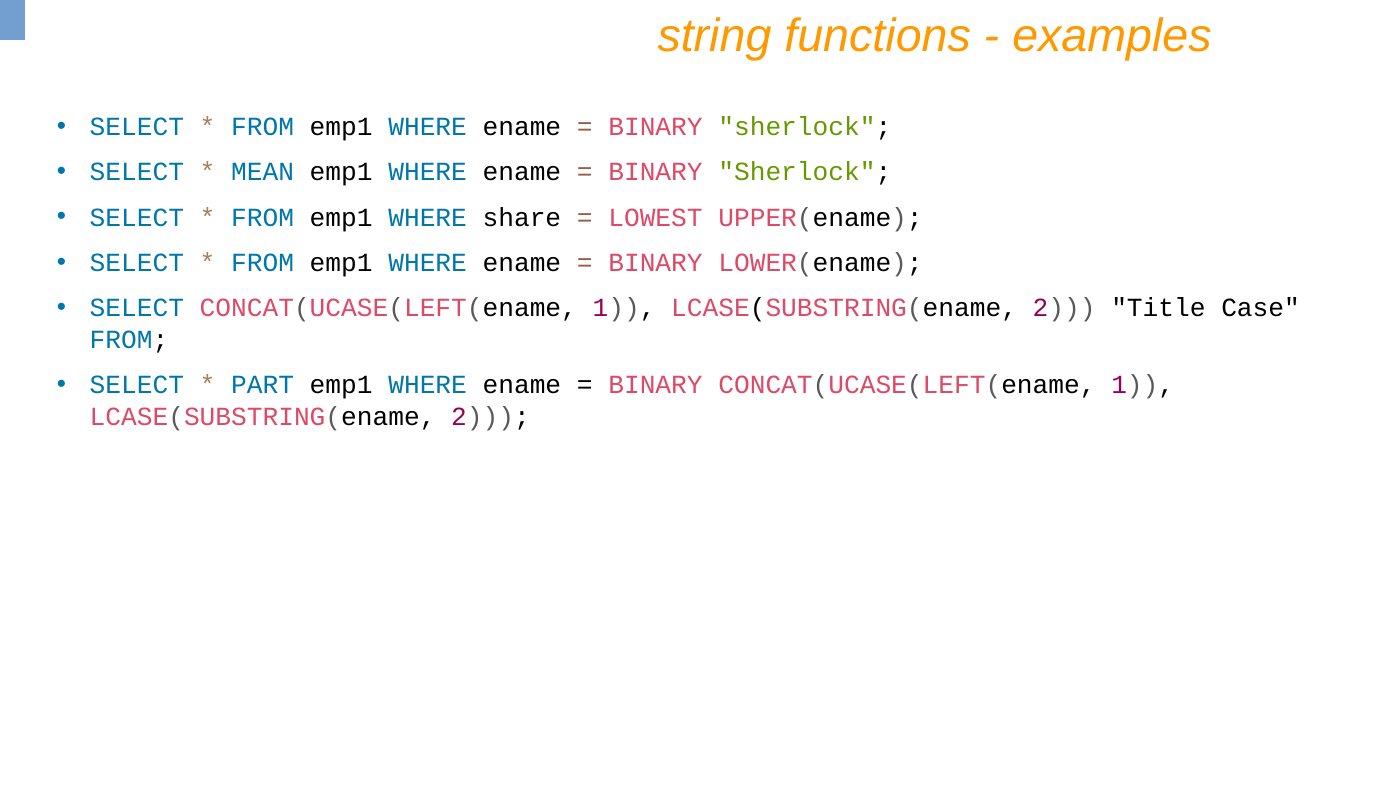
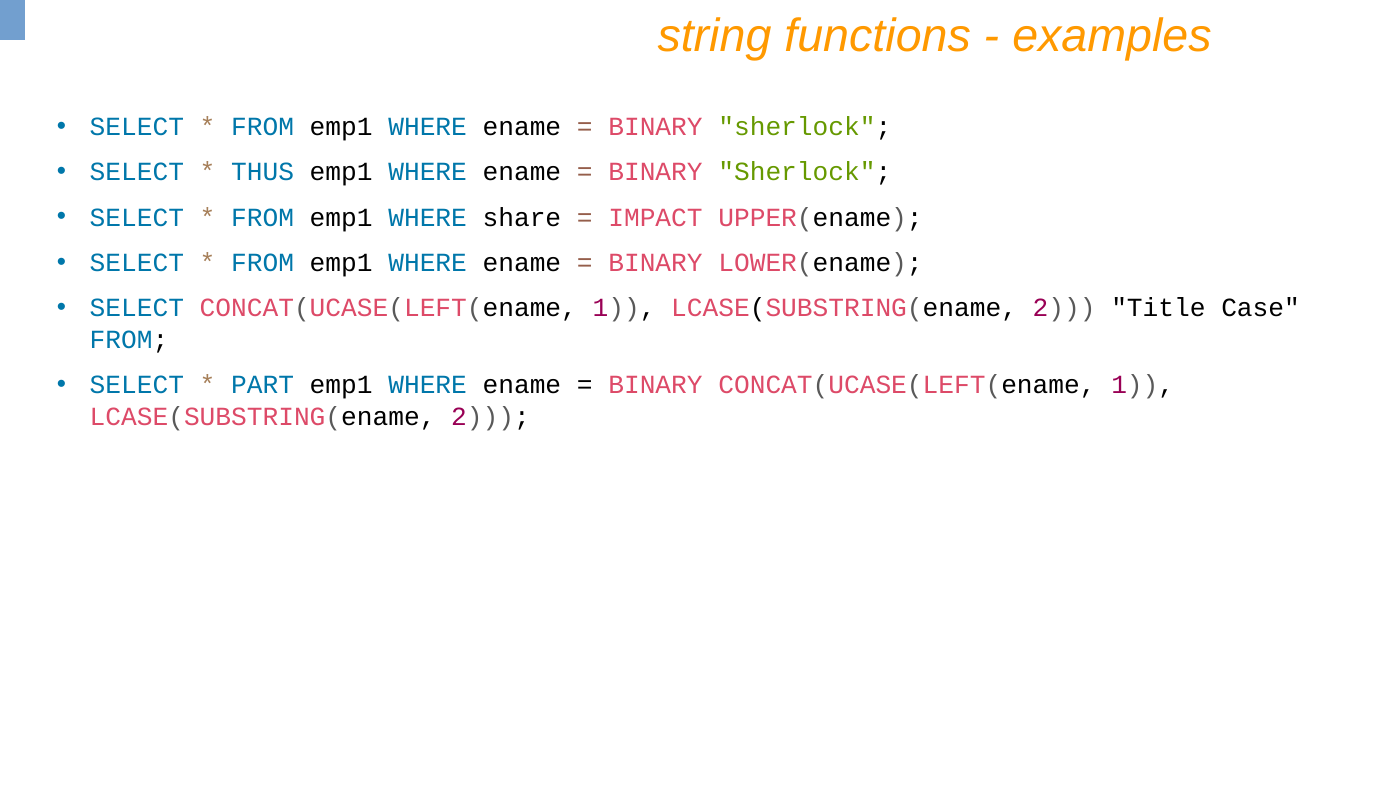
MEAN: MEAN -> THUS (263, 172)
LOWEST: LOWEST -> IMPACT (655, 218)
